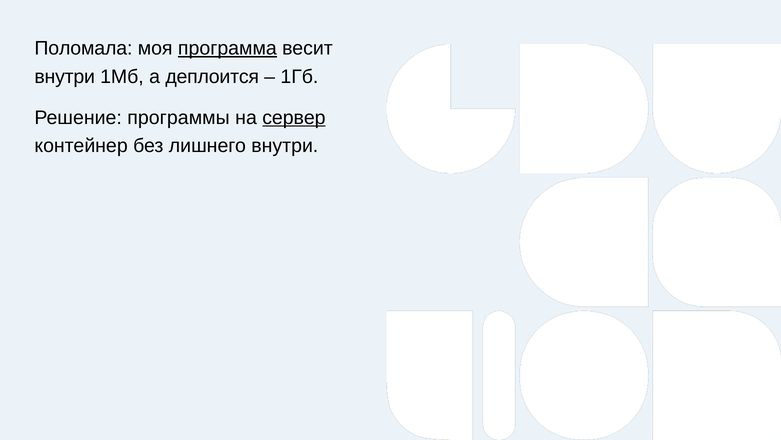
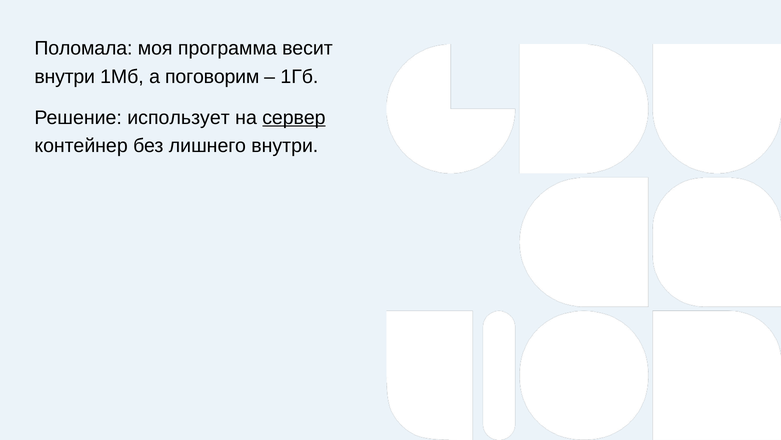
программа underline: present -> none (227, 48)
деплоится: деплоится -> поговорим (212, 76)
программы: программы -> использует (179, 118)
